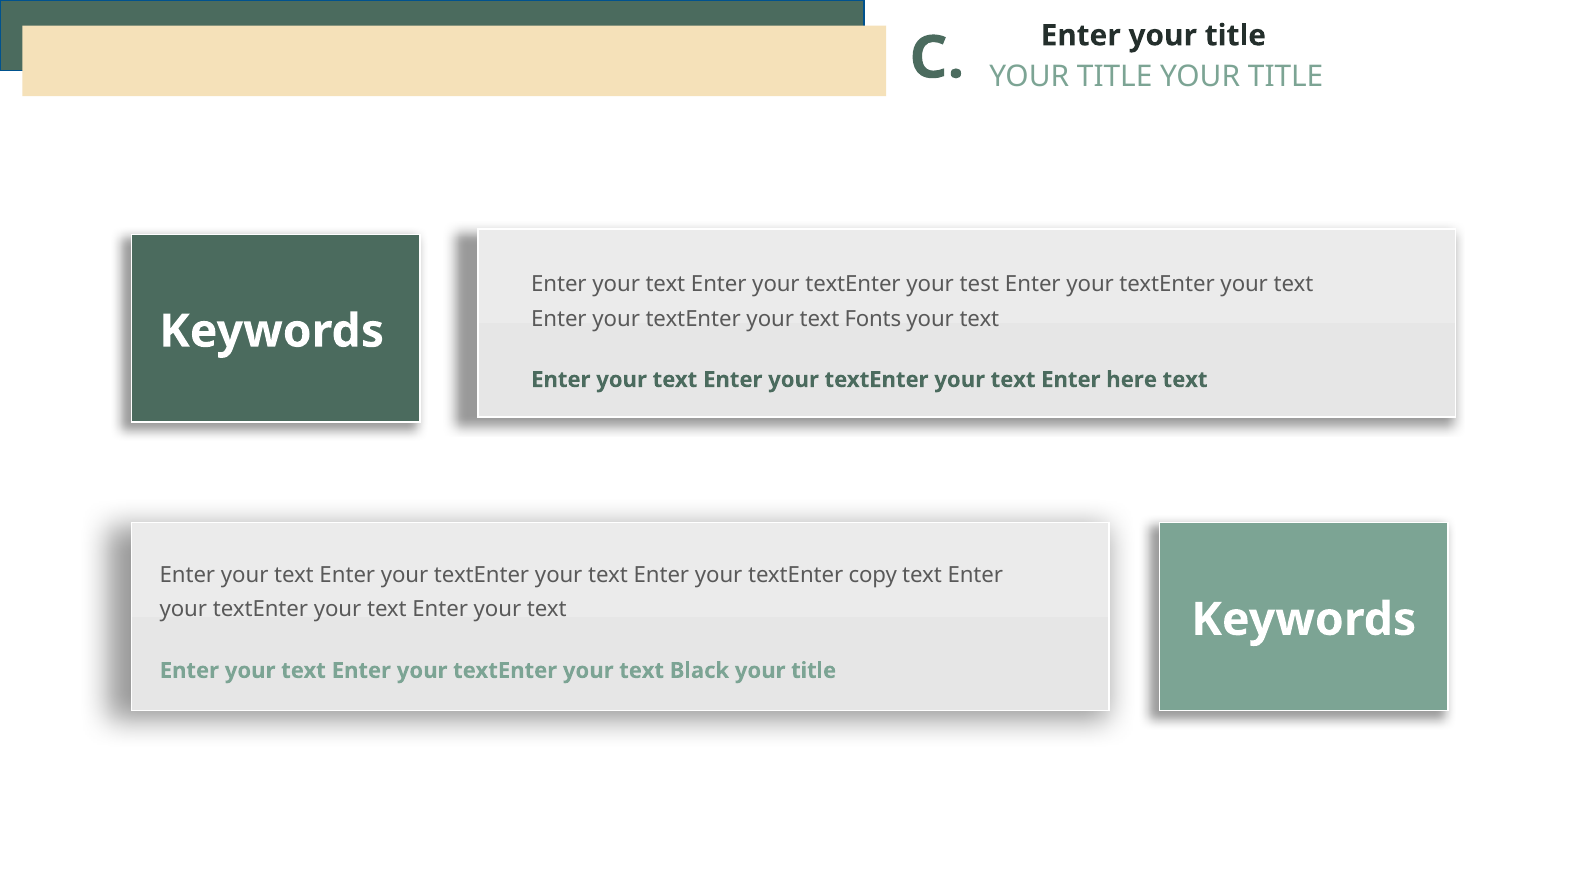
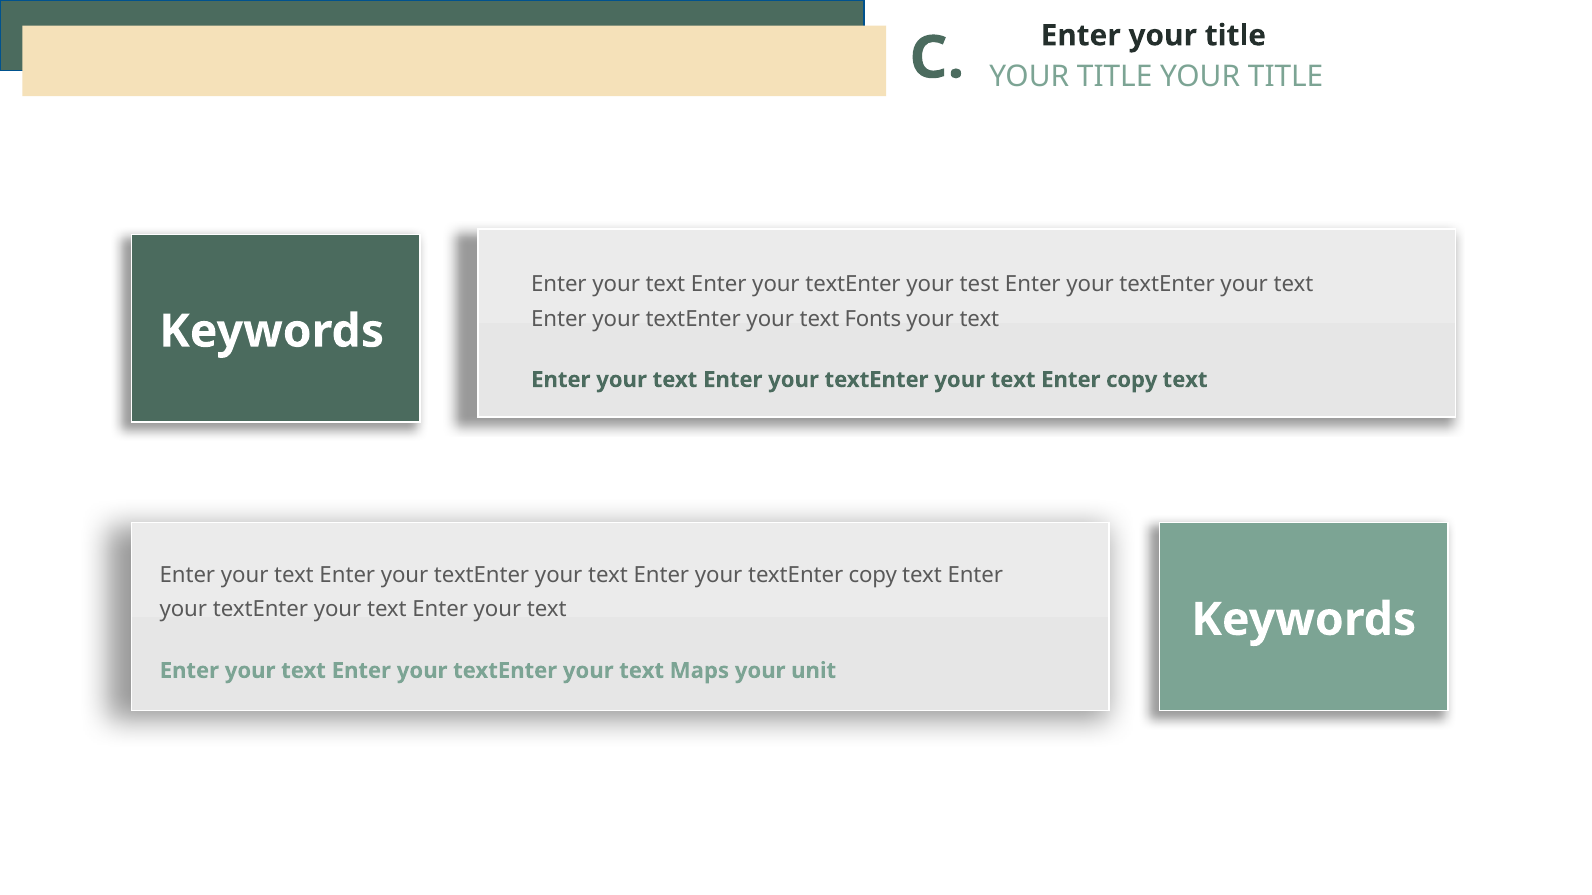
Enter here: here -> copy (1132, 380)
Black: Black -> Maps (699, 671)
title: title -> unit (814, 671)
